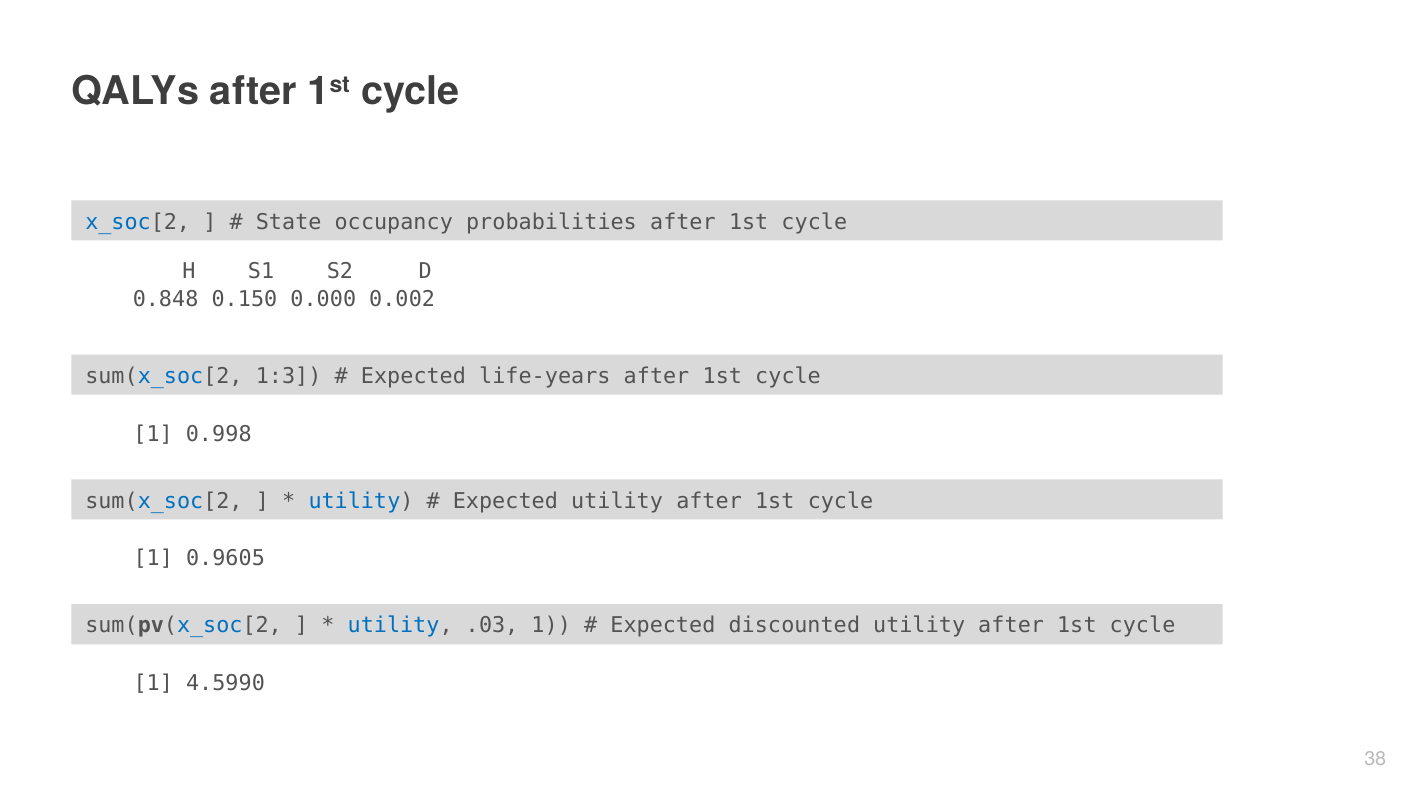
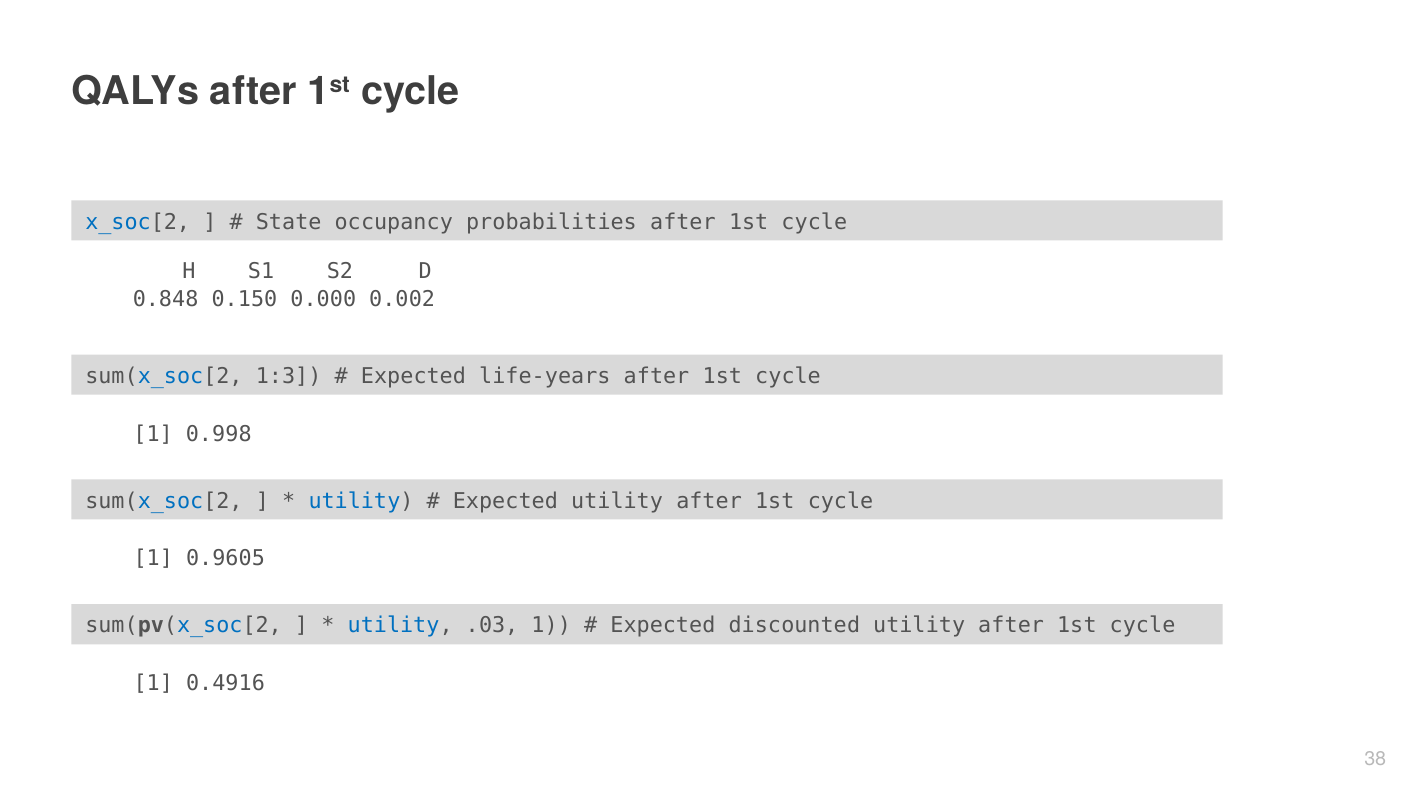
4.5990: 4.5990 -> 0.4916 (225, 684)
